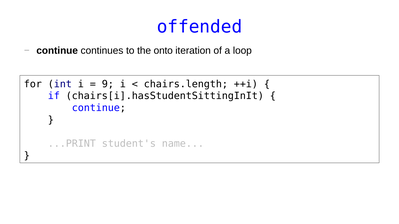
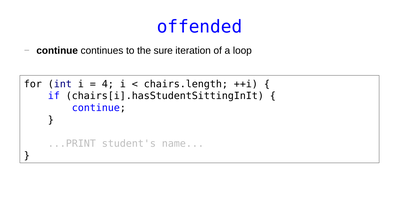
onto: onto -> sure (163, 51)
9: 9 -> 4 (108, 84)
